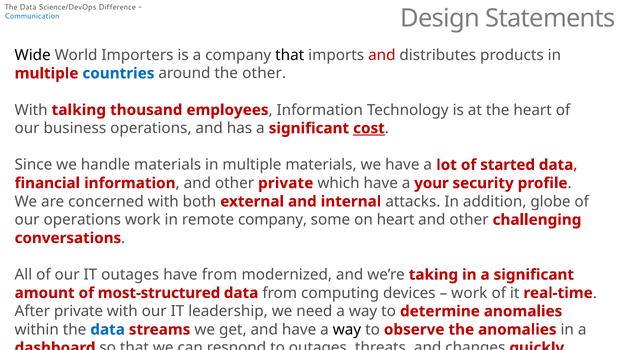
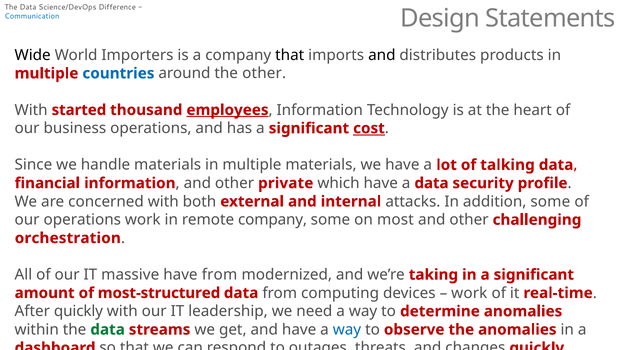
and colour: red -> black (382, 55)
talking: talking -> started (79, 110)
employees underline: none -> present (227, 110)
started: started -> talking (507, 165)
a your: your -> data (431, 183)
addition globe: globe -> some (550, 202)
on heart: heart -> most (395, 220)
conversations: conversations -> orchestration (68, 238)
IT outages: outages -> massive (130, 275)
After private: private -> quickly (79, 312)
data colour: blue -> green (108, 330)
way colour: black -> blue (347, 330)
